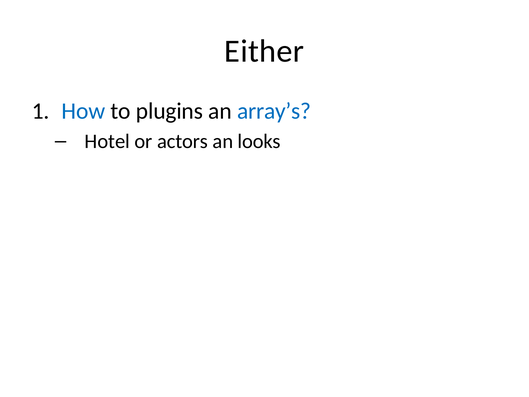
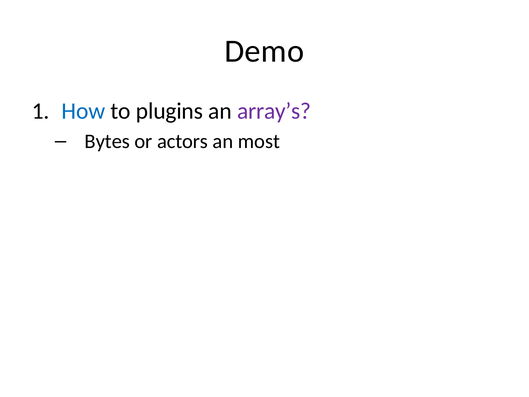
Either: Either -> Demo (264, 51)
array’s colour: blue -> purple (274, 111)
Hotel: Hotel -> Bytes (107, 141)
looks: looks -> most (259, 141)
